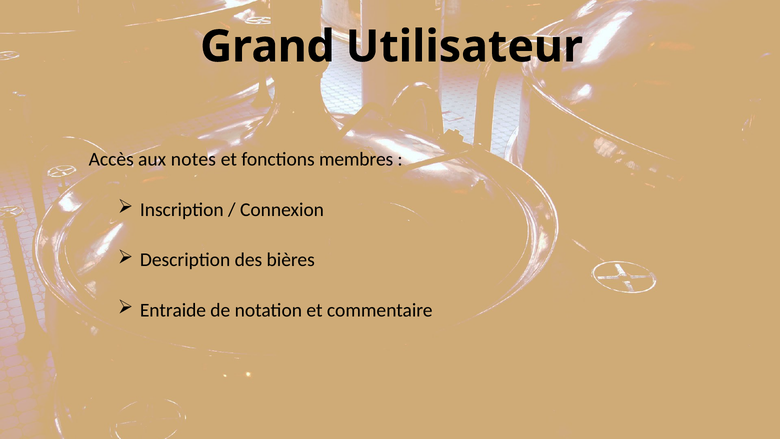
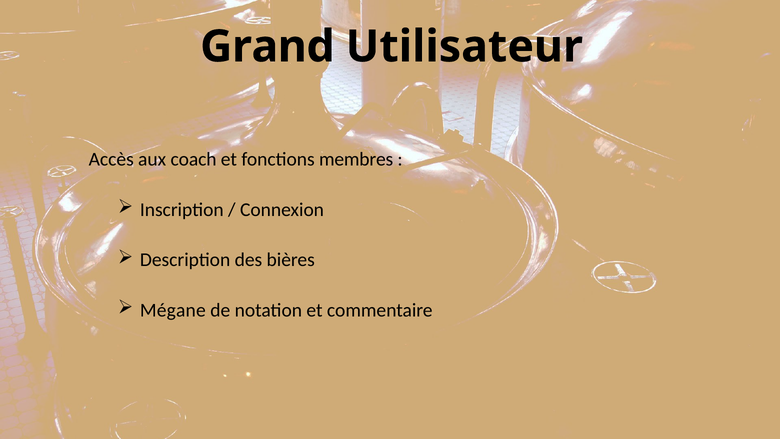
notes: notes -> coach (194, 159)
Entraide: Entraide -> Mégane (173, 310)
